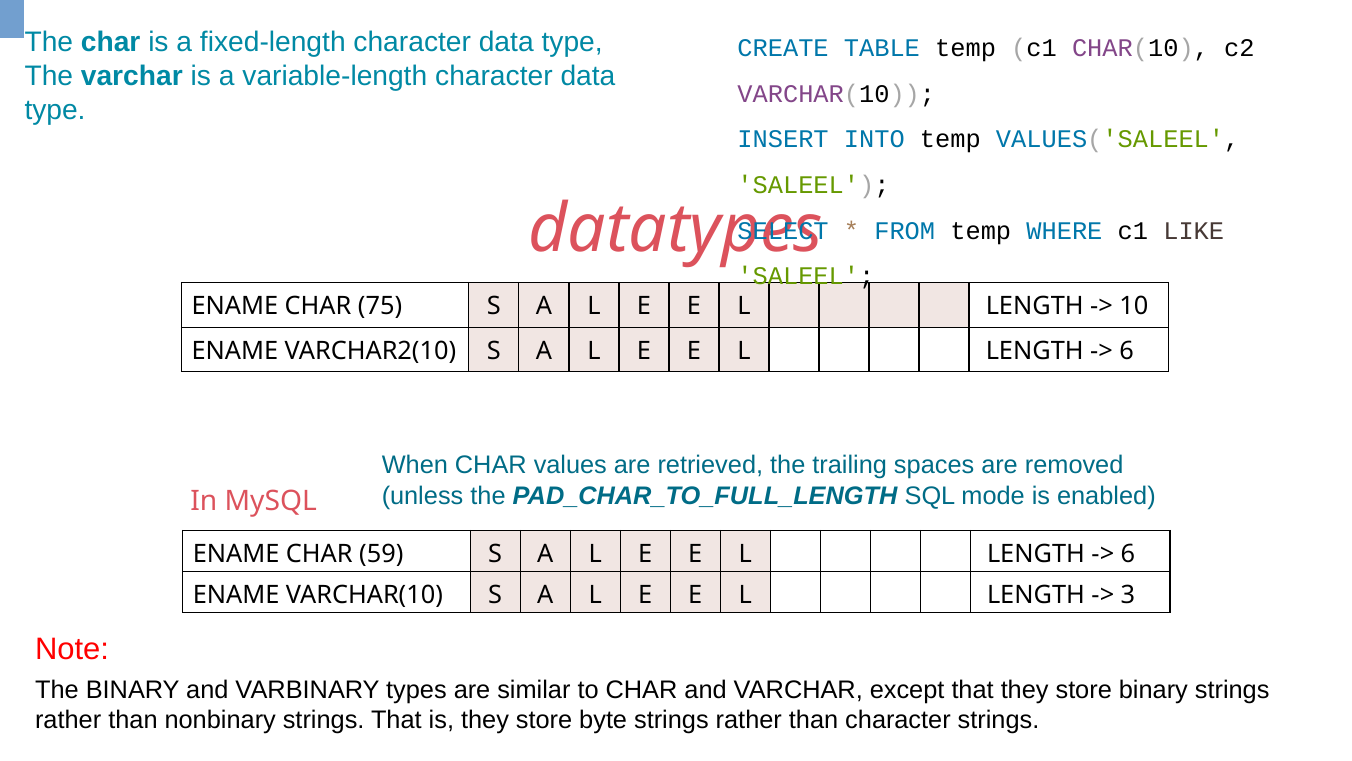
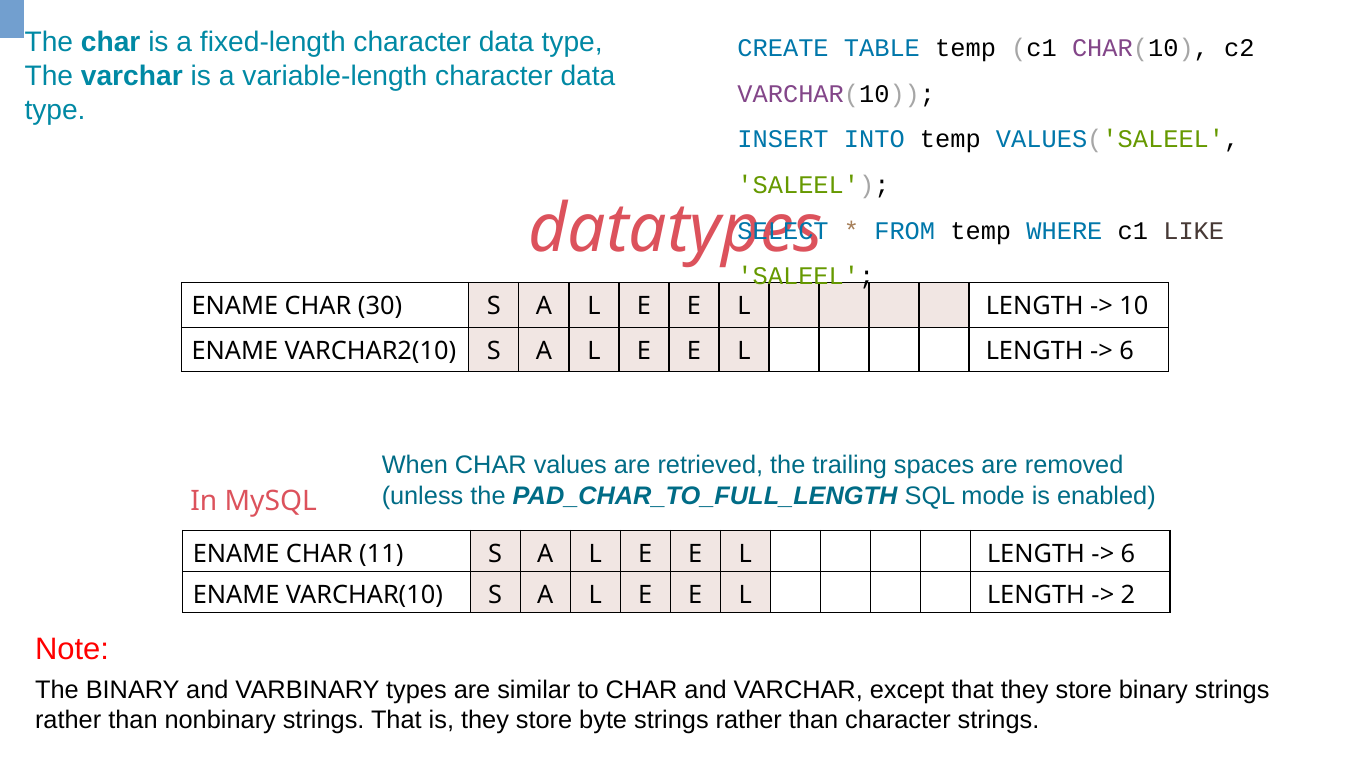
75: 75 -> 30 (380, 306)
59: 59 -> 11 (381, 554)
3: 3 -> 2 (1128, 595)
